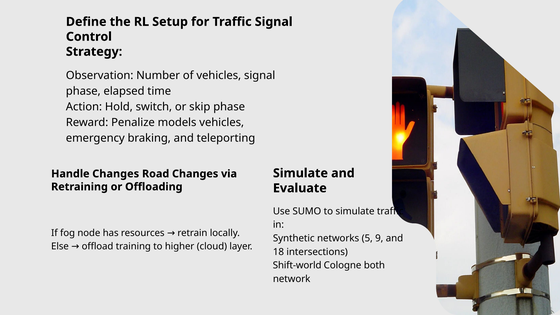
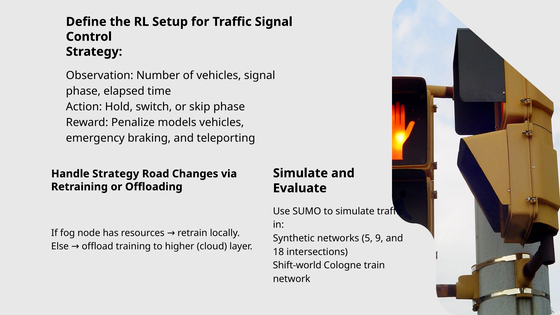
Handle Changes: Changes -> Strategy (116, 174)
both: both -> train (374, 265)
